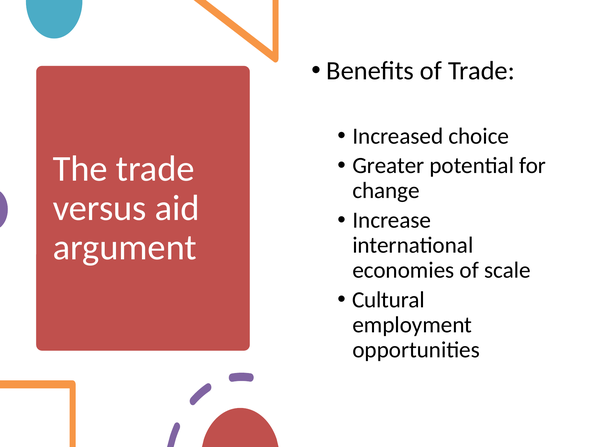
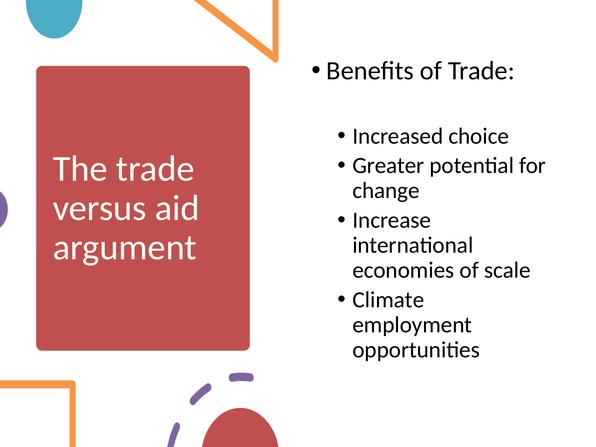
Cultural: Cultural -> Climate (388, 300)
